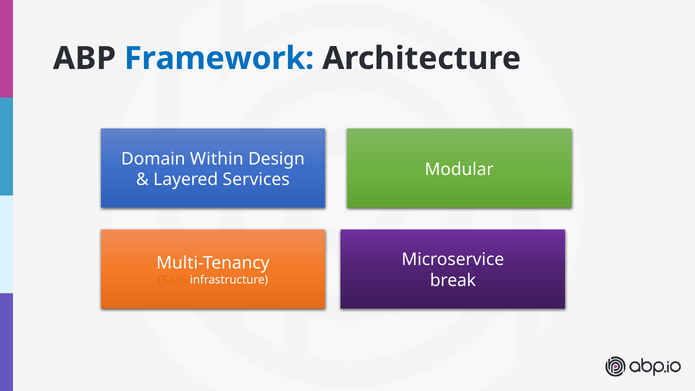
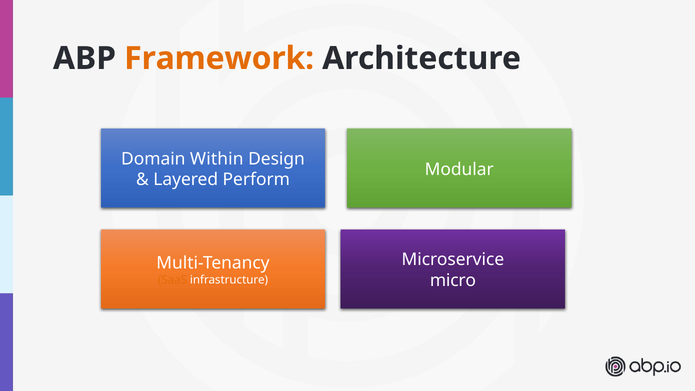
Framework colour: blue -> orange (219, 58)
Services: Services -> Perform (256, 180)
break: break -> micro (453, 280)
